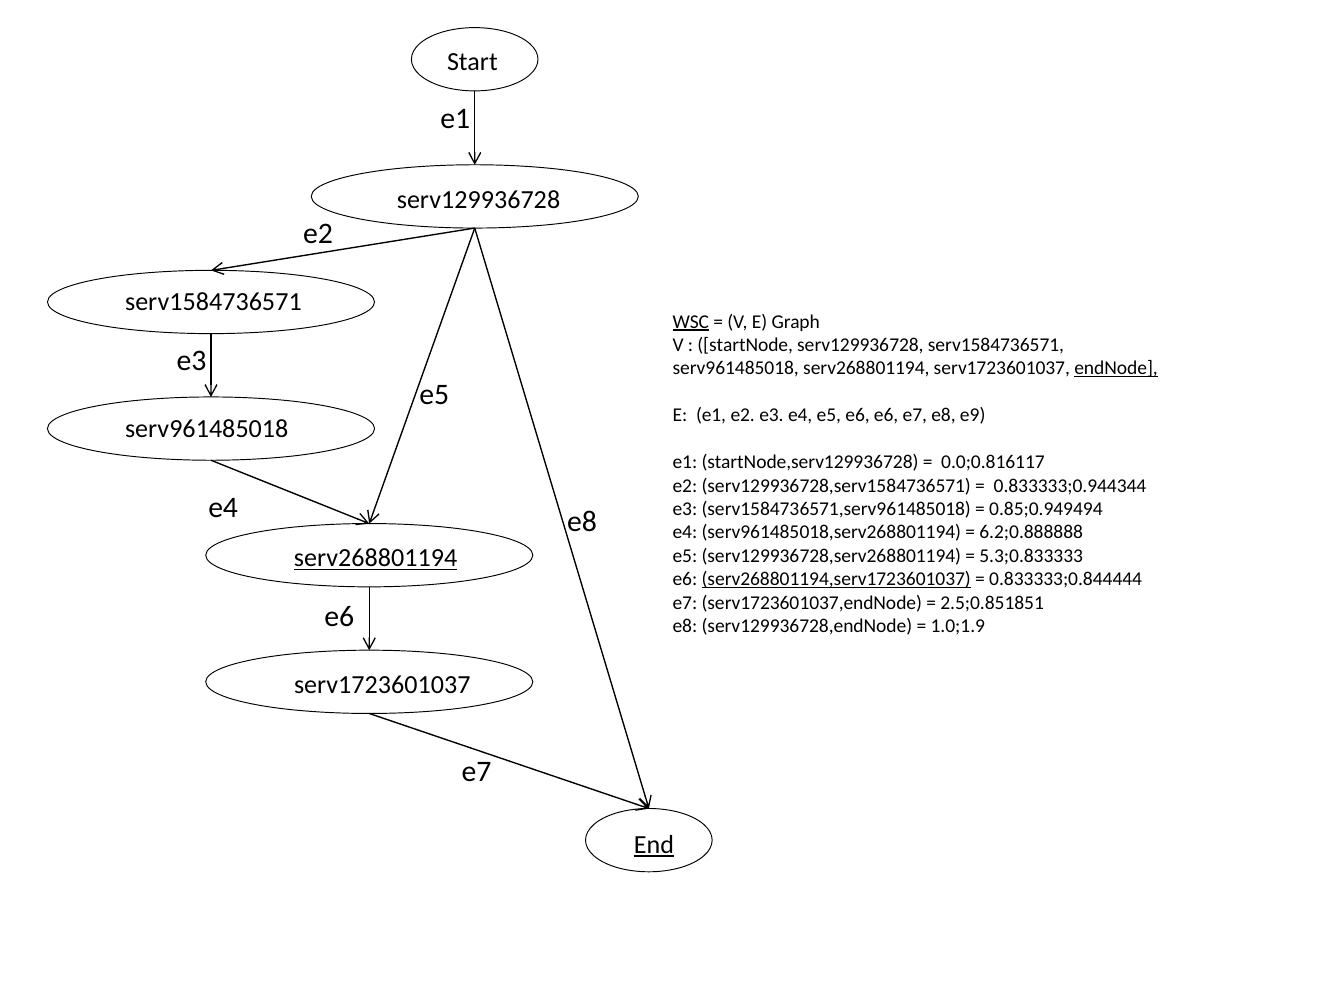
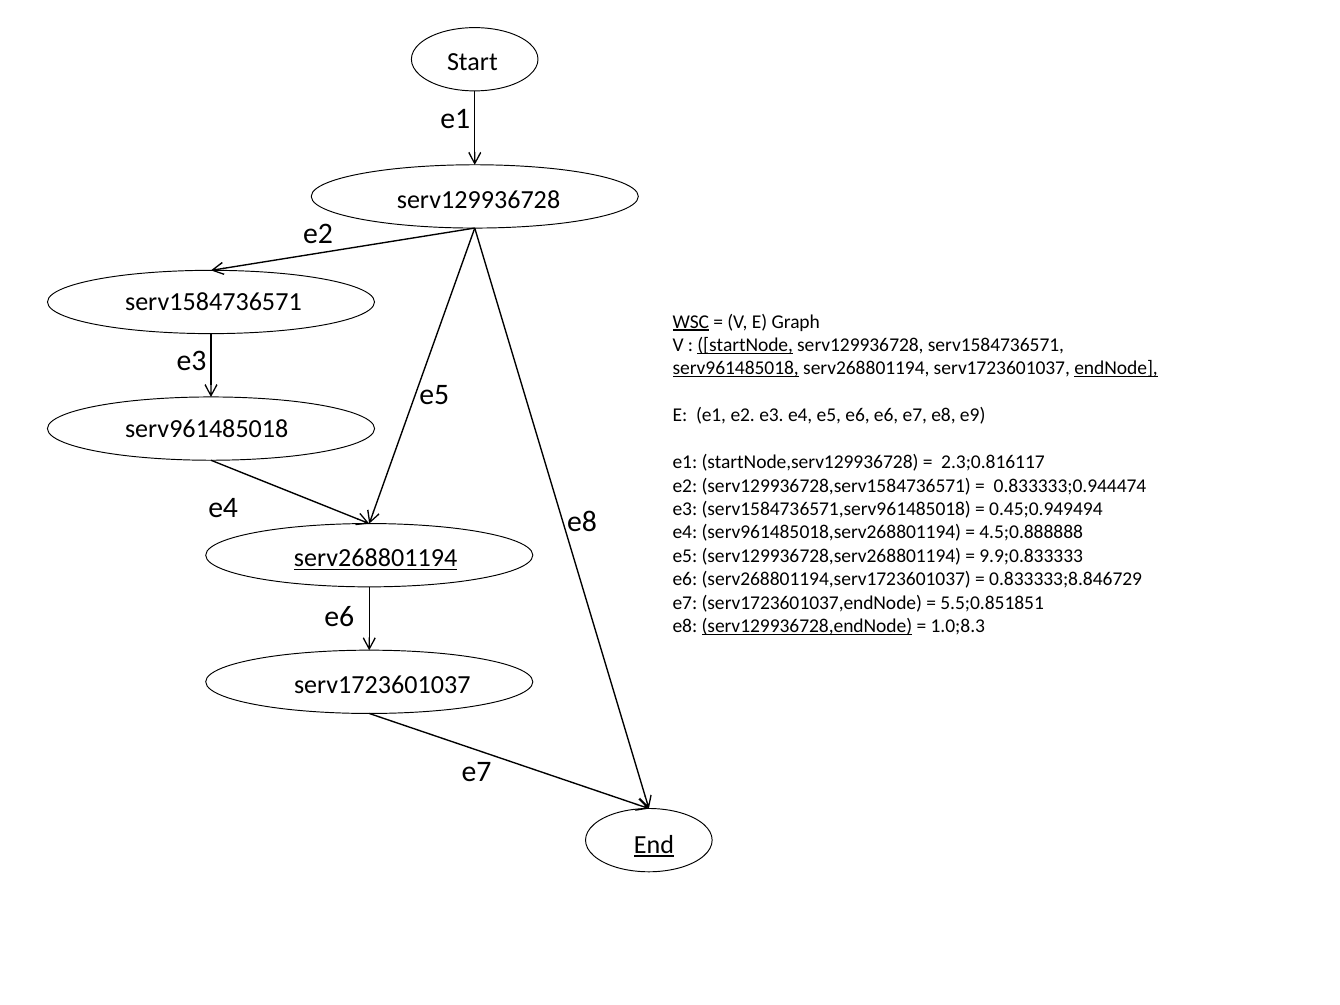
startNode underline: none -> present (745, 345)
serv961485018 underline: none -> present (736, 368)
0.0;0.816117: 0.0;0.816117 -> 2.3;0.816117 (993, 462)
0.833333;0.944344: 0.833333;0.944344 -> 0.833333;0.944474 (1070, 486)
0.85;0.949494: 0.85;0.949494 -> 0.45;0.949494 (1046, 509)
6.2;0.888888: 6.2;0.888888 -> 4.5;0.888888 (1031, 532)
5.3;0.833333: 5.3;0.833333 -> 9.9;0.833333 (1031, 556)
serv268801194,serv1723601037 underline: present -> none (836, 579)
0.833333;0.844444: 0.833333;0.844444 -> 0.833333;8.846729 (1066, 579)
2.5;0.851851: 2.5;0.851851 -> 5.5;0.851851 (992, 603)
serv129936728,endNode underline: none -> present (807, 626)
1.0;1.9: 1.0;1.9 -> 1.0;8.3 (958, 626)
